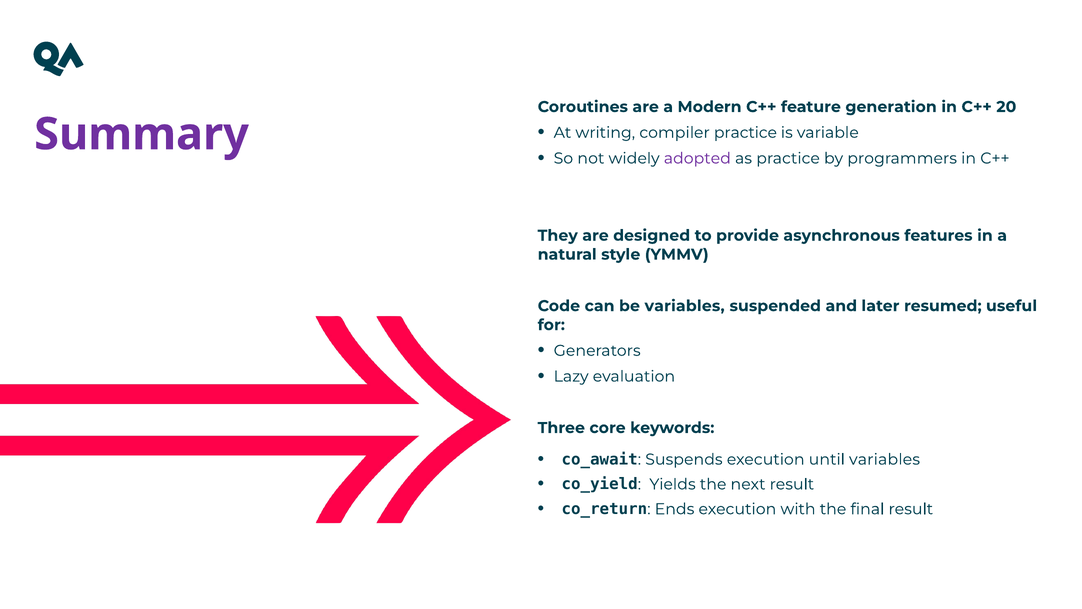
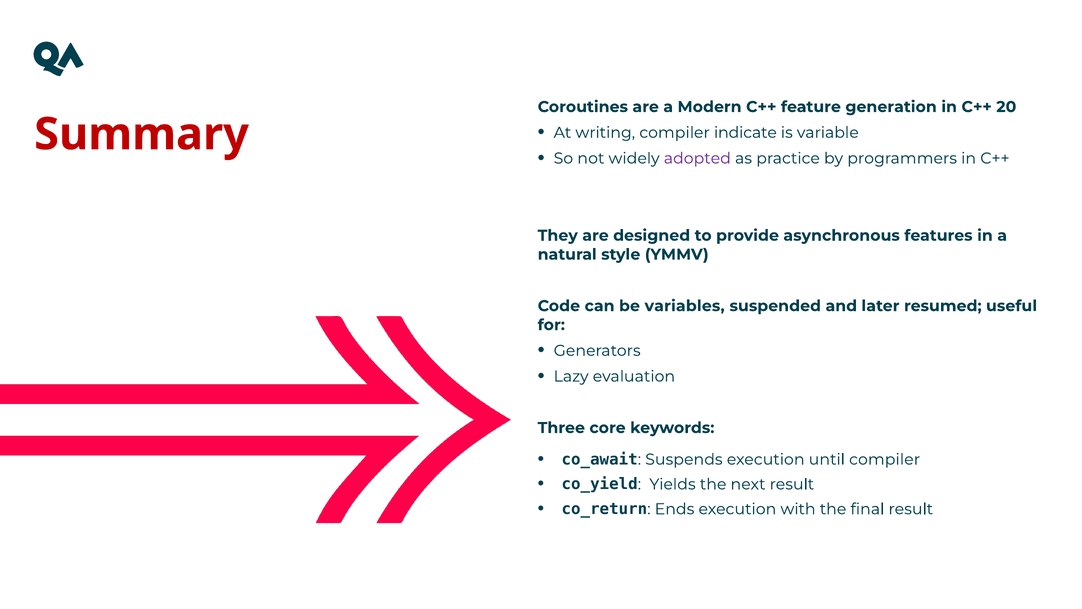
compiler practice: practice -> indicate (745, 133)
Summary colour: purple -> red (142, 134)
until variables: variables -> compiler (885, 459)
